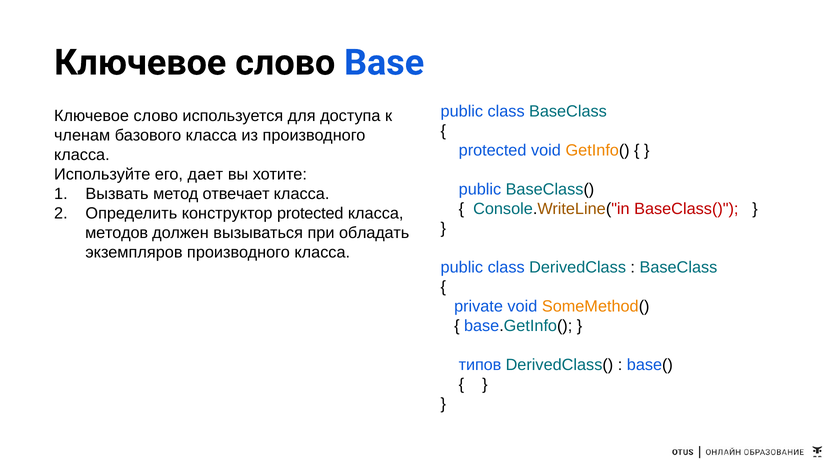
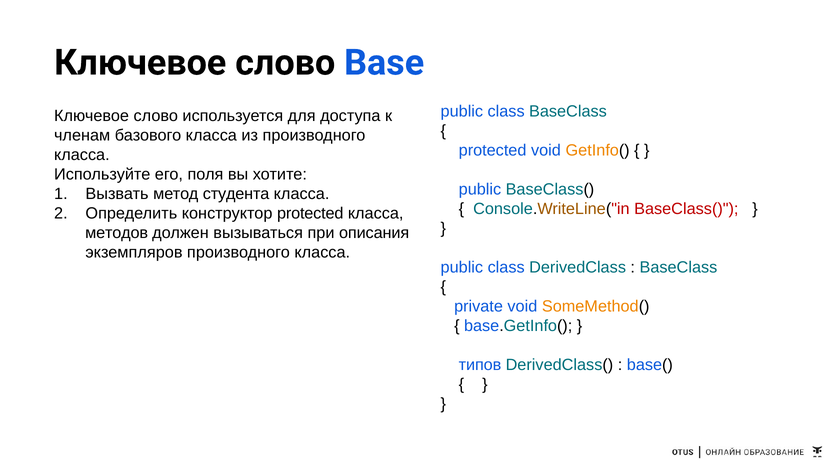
дает: дает -> поля (205, 175)
отвечает: отвечает -> студента (236, 194)
обладать: обладать -> описания (374, 233)
